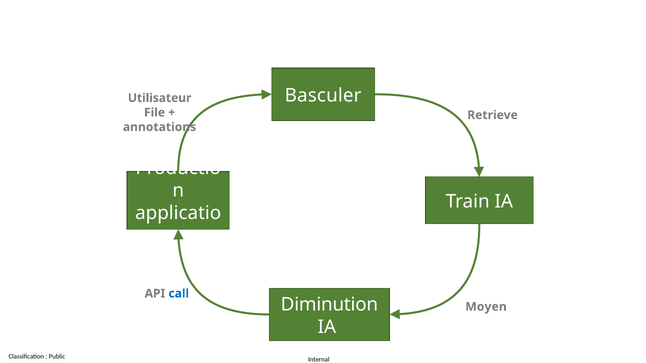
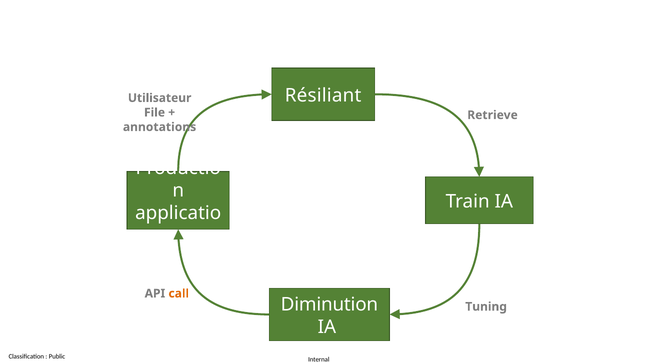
Basculer: Basculer -> Résiliant (323, 96)
call colour: blue -> orange (179, 294)
Moyen: Moyen -> Tuning (486, 307)
